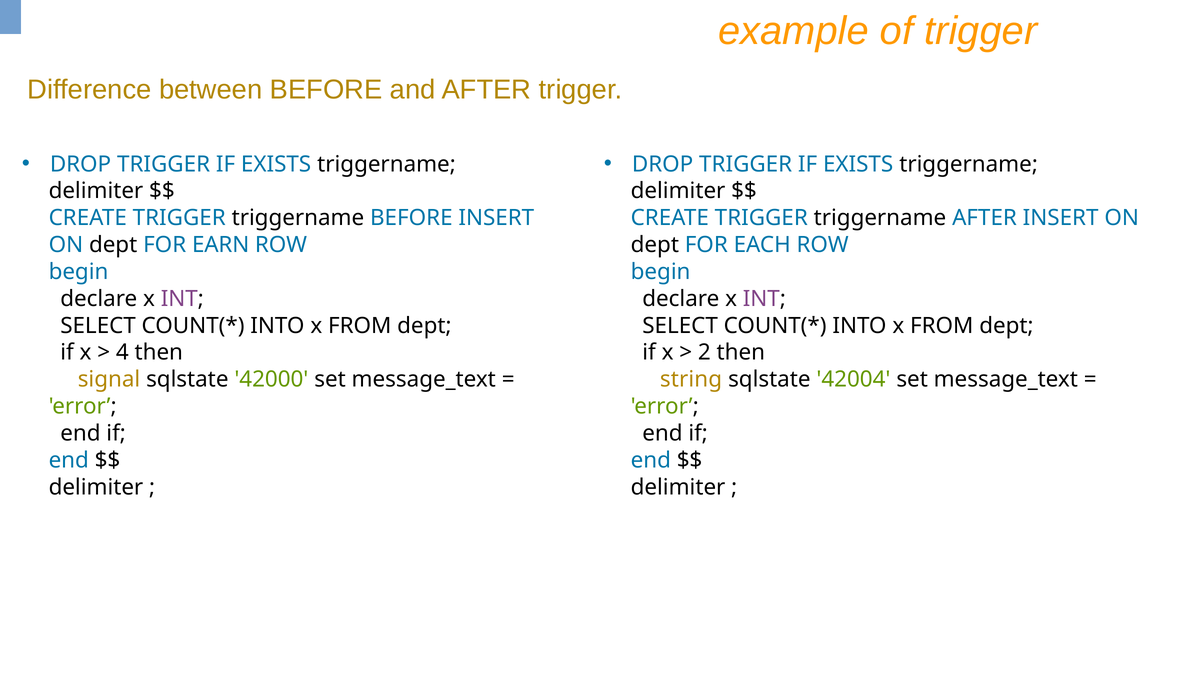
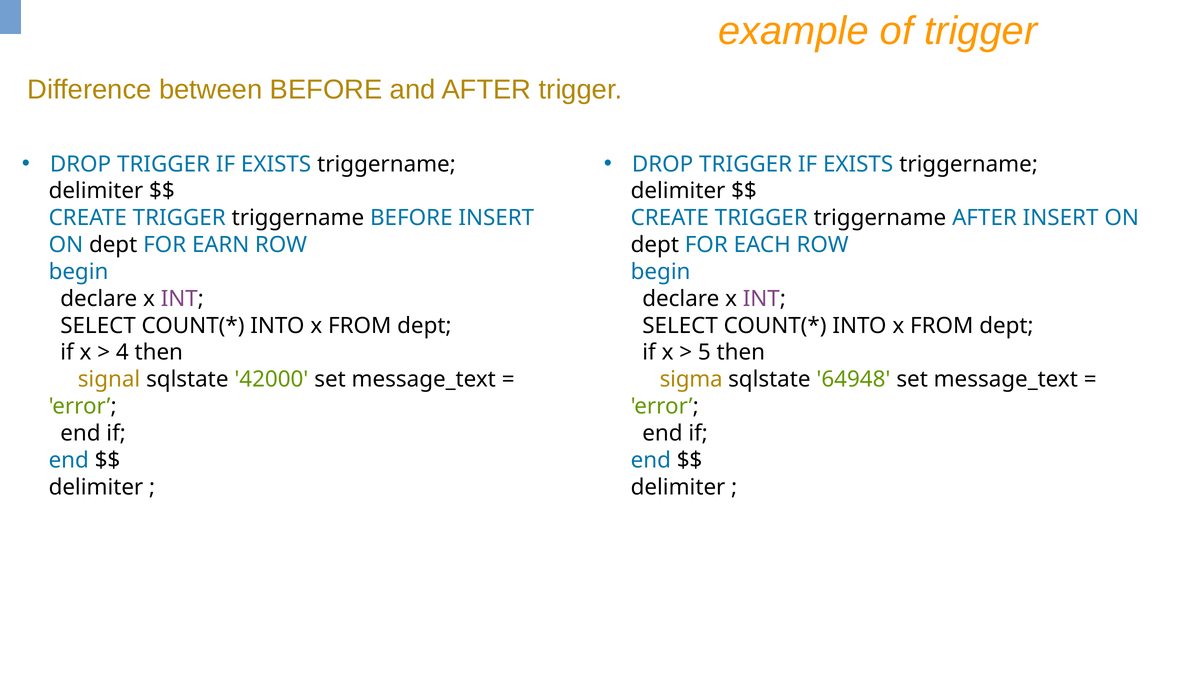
2: 2 -> 5 (704, 352)
string: string -> sigma (691, 379)
42004: 42004 -> 64948 (853, 379)
